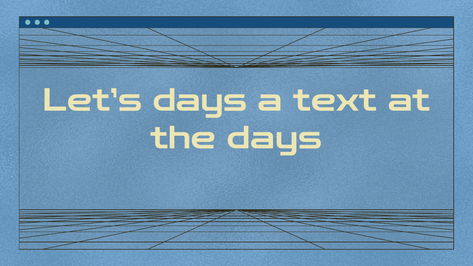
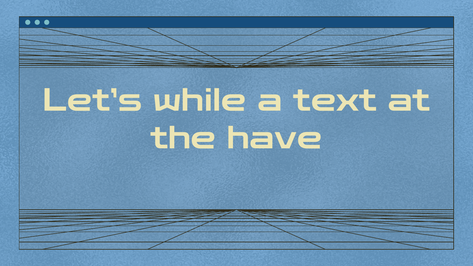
Let’s days: days -> while (200, 100)
the days: days -> have (274, 138)
